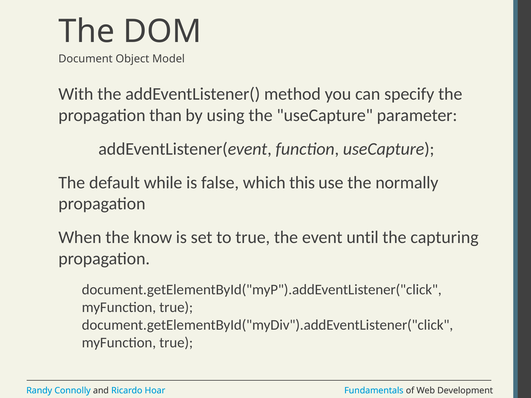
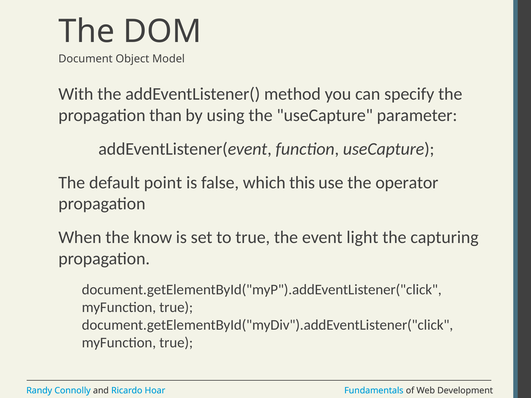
while: while -> point (163, 183)
normally: normally -> operator (407, 183)
until: until -> light (362, 237)
